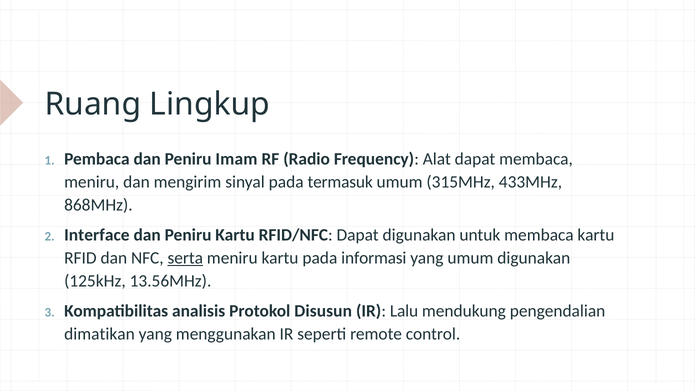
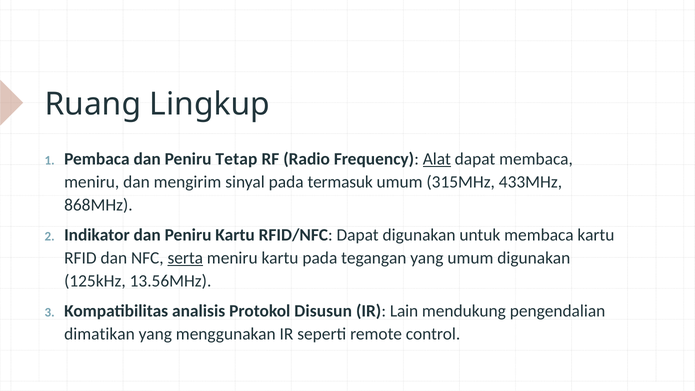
Imam: Imam -> Tetap (236, 159)
Alat underline: none -> present (437, 159)
Interface: Interface -> Indikator (97, 235)
informasi: informasi -> tegangan (374, 258)
Lalu: Lalu -> Lain (404, 311)
